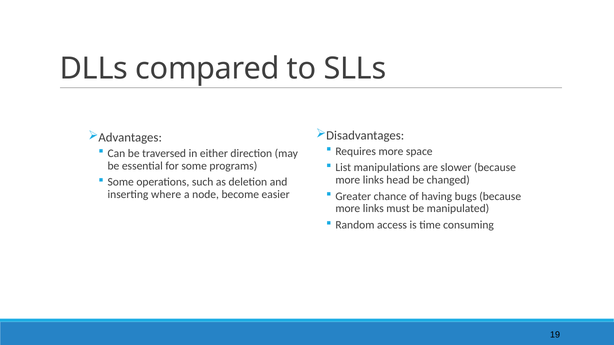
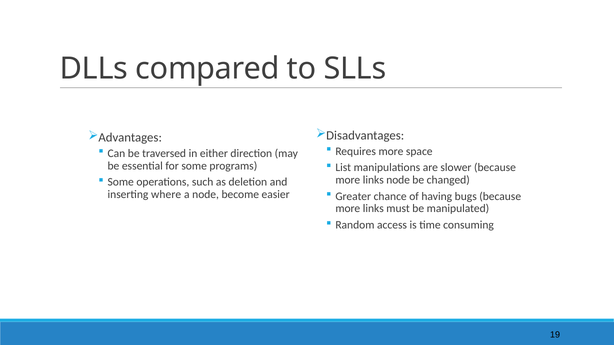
links head: head -> node (398, 180)
